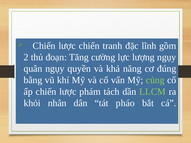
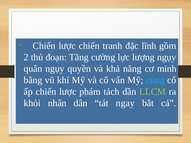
đúng: đúng -> minh (167, 69)
củng colour: light green -> light blue (155, 80)
pháo: pháo -> ngay (125, 103)
